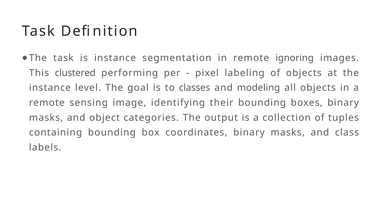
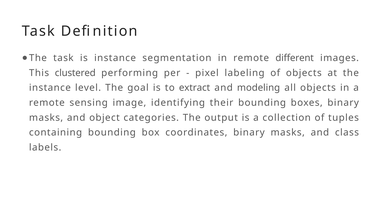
ignoring: ignoring -> different (295, 58)
classes: classes -> extract (195, 88)
